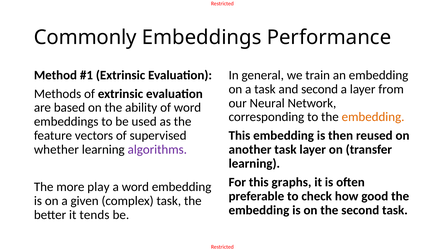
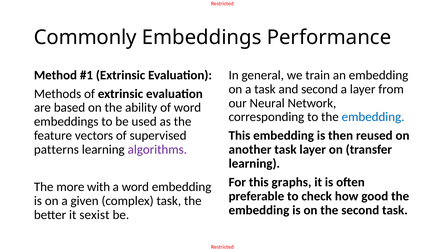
embedding colour: orange -> blue (373, 117)
whether: whether -> patterns (56, 150)
play: play -> with (99, 187)
tends: tends -> sexist (94, 215)
